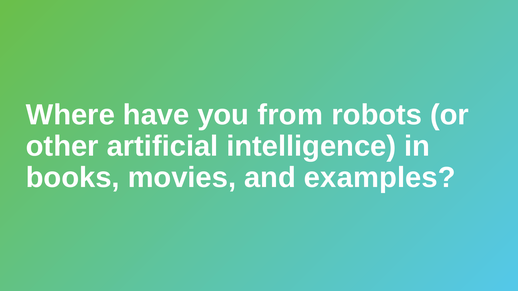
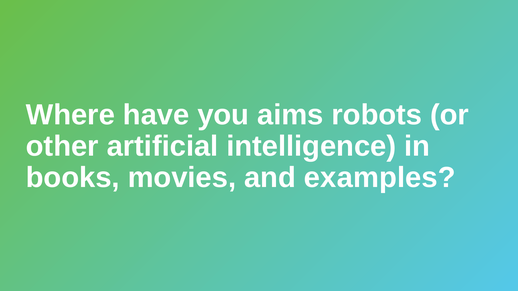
from: from -> aims (290, 115)
